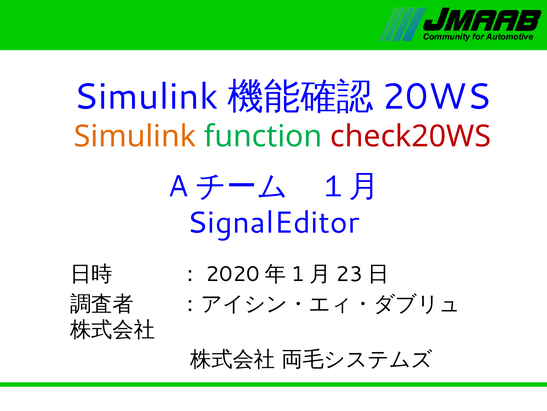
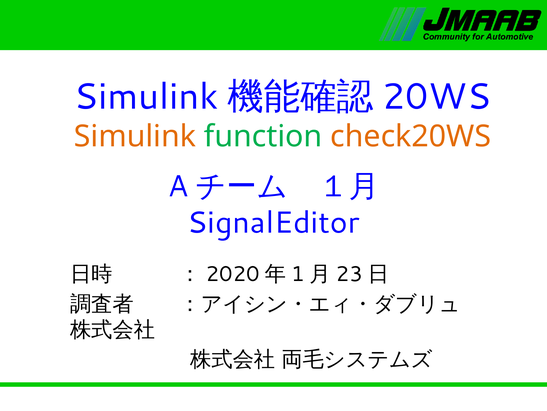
check20WS colour: red -> orange (411, 136)
